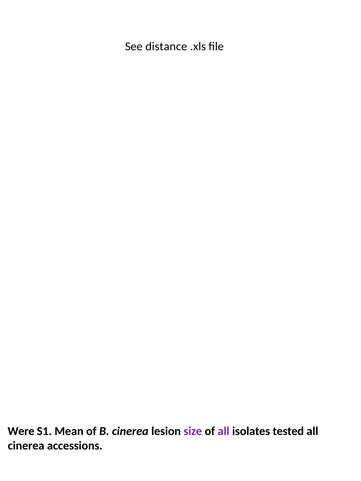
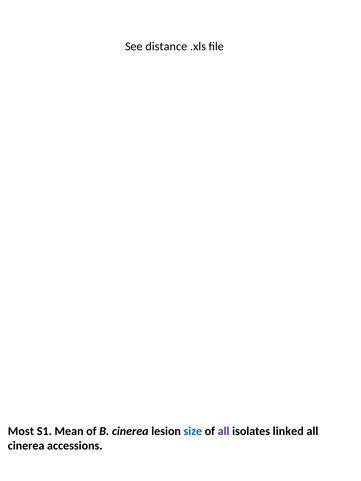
Were: Were -> Most (21, 432)
size colour: purple -> blue (193, 432)
tested: tested -> linked (288, 432)
